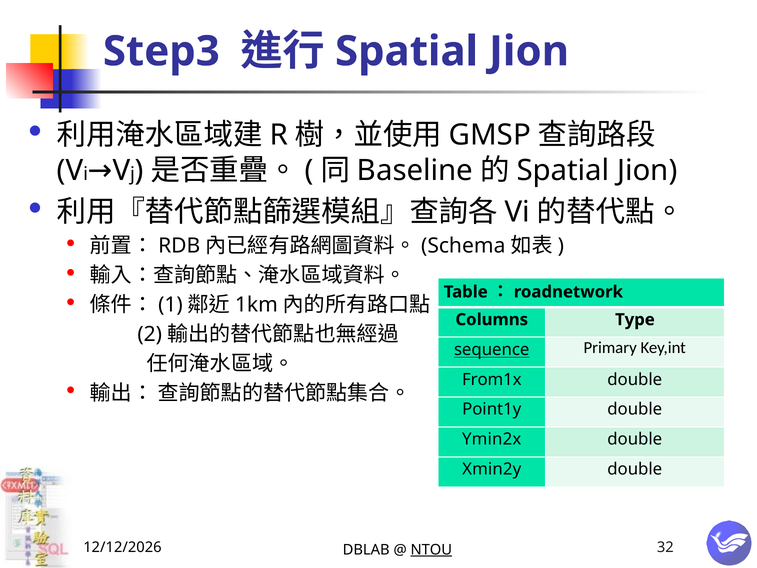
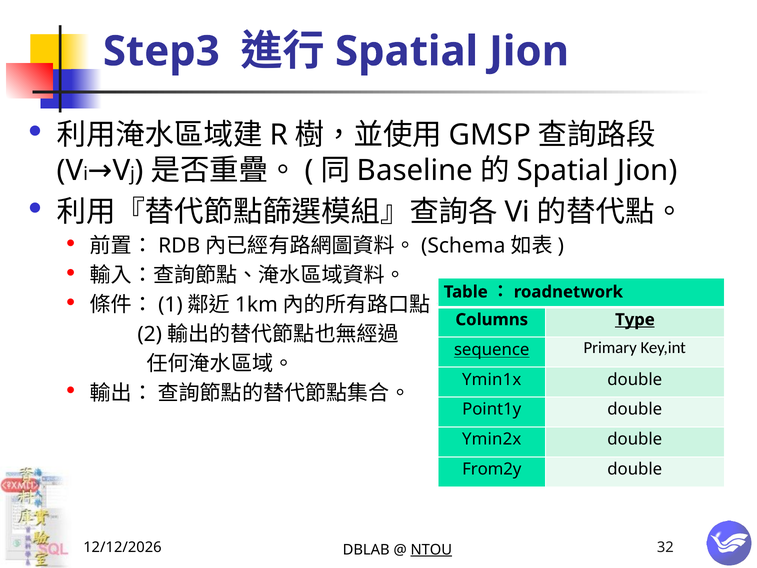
Type underline: none -> present (635, 320)
From1x: From1x -> Ymin1x (492, 379)
Xmin2y: Xmin2y -> From2y (492, 469)
